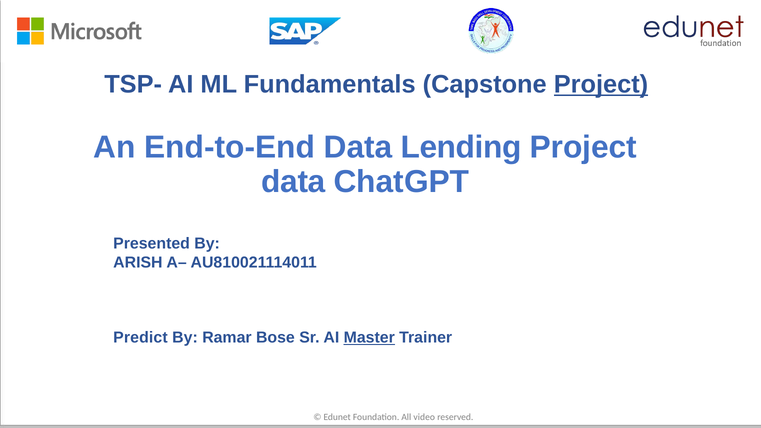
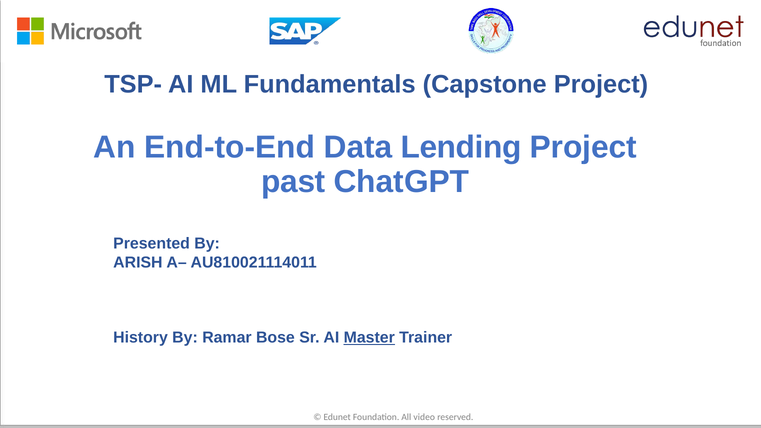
Project underline: present -> none (601, 84)
data: data -> past (293, 182)
Predict: Predict -> History (141, 338)
